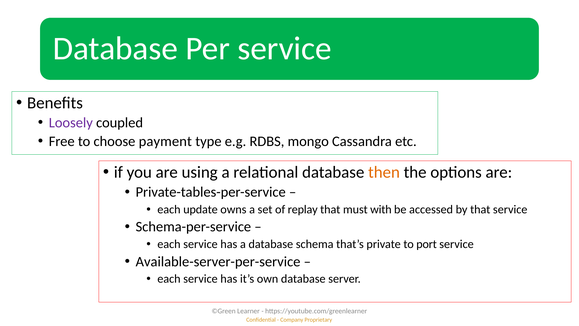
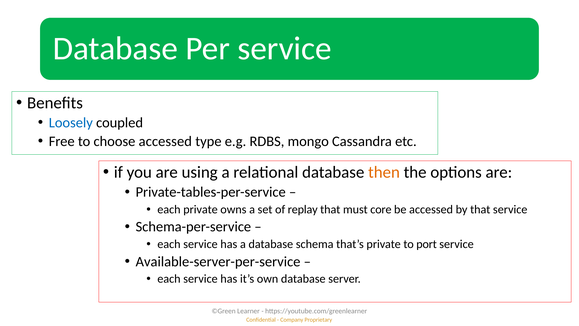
Loosely colour: purple -> blue (71, 123)
choose payment: payment -> accessed (165, 141)
each update: update -> private (200, 209)
with: with -> core (381, 209)
